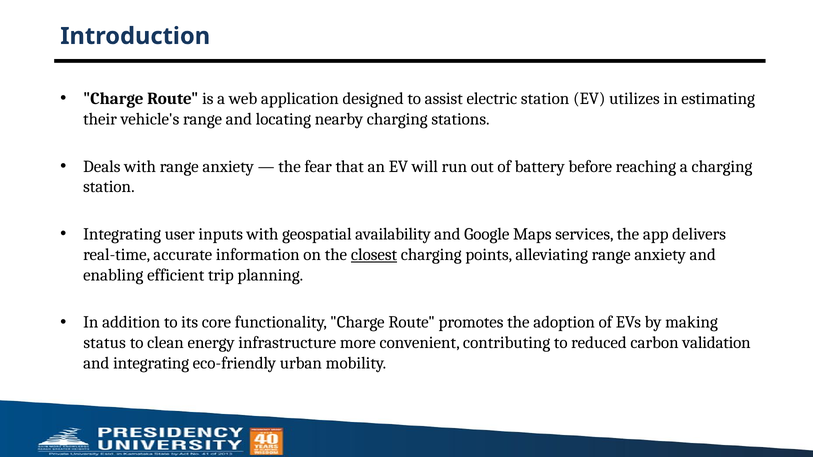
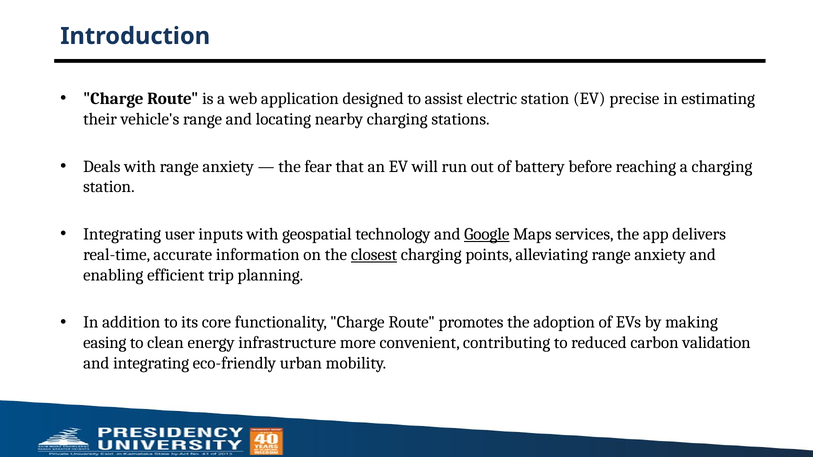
utilizes: utilizes -> precise (634, 99)
availability: availability -> technology (393, 234)
Google underline: none -> present (487, 234)
status: status -> easing (105, 343)
